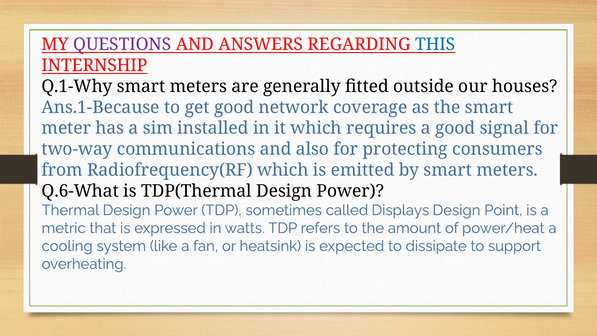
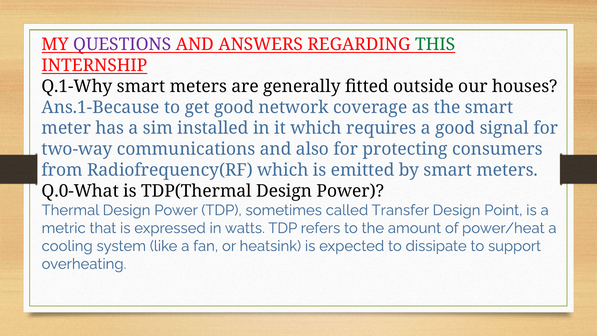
THIS colour: blue -> green (435, 44)
Q.6-What: Q.6-What -> Q.0-What (80, 191)
Displays: Displays -> Transfer (400, 210)
